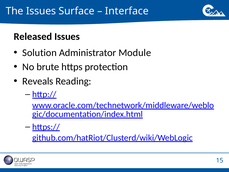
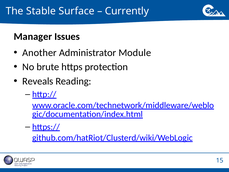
The Issues: Issues -> Stable (41, 11)
Interface: Interface -> Currently (127, 11)
Released: Released -> Manager (33, 37)
Solution: Solution -> Another (39, 53)
